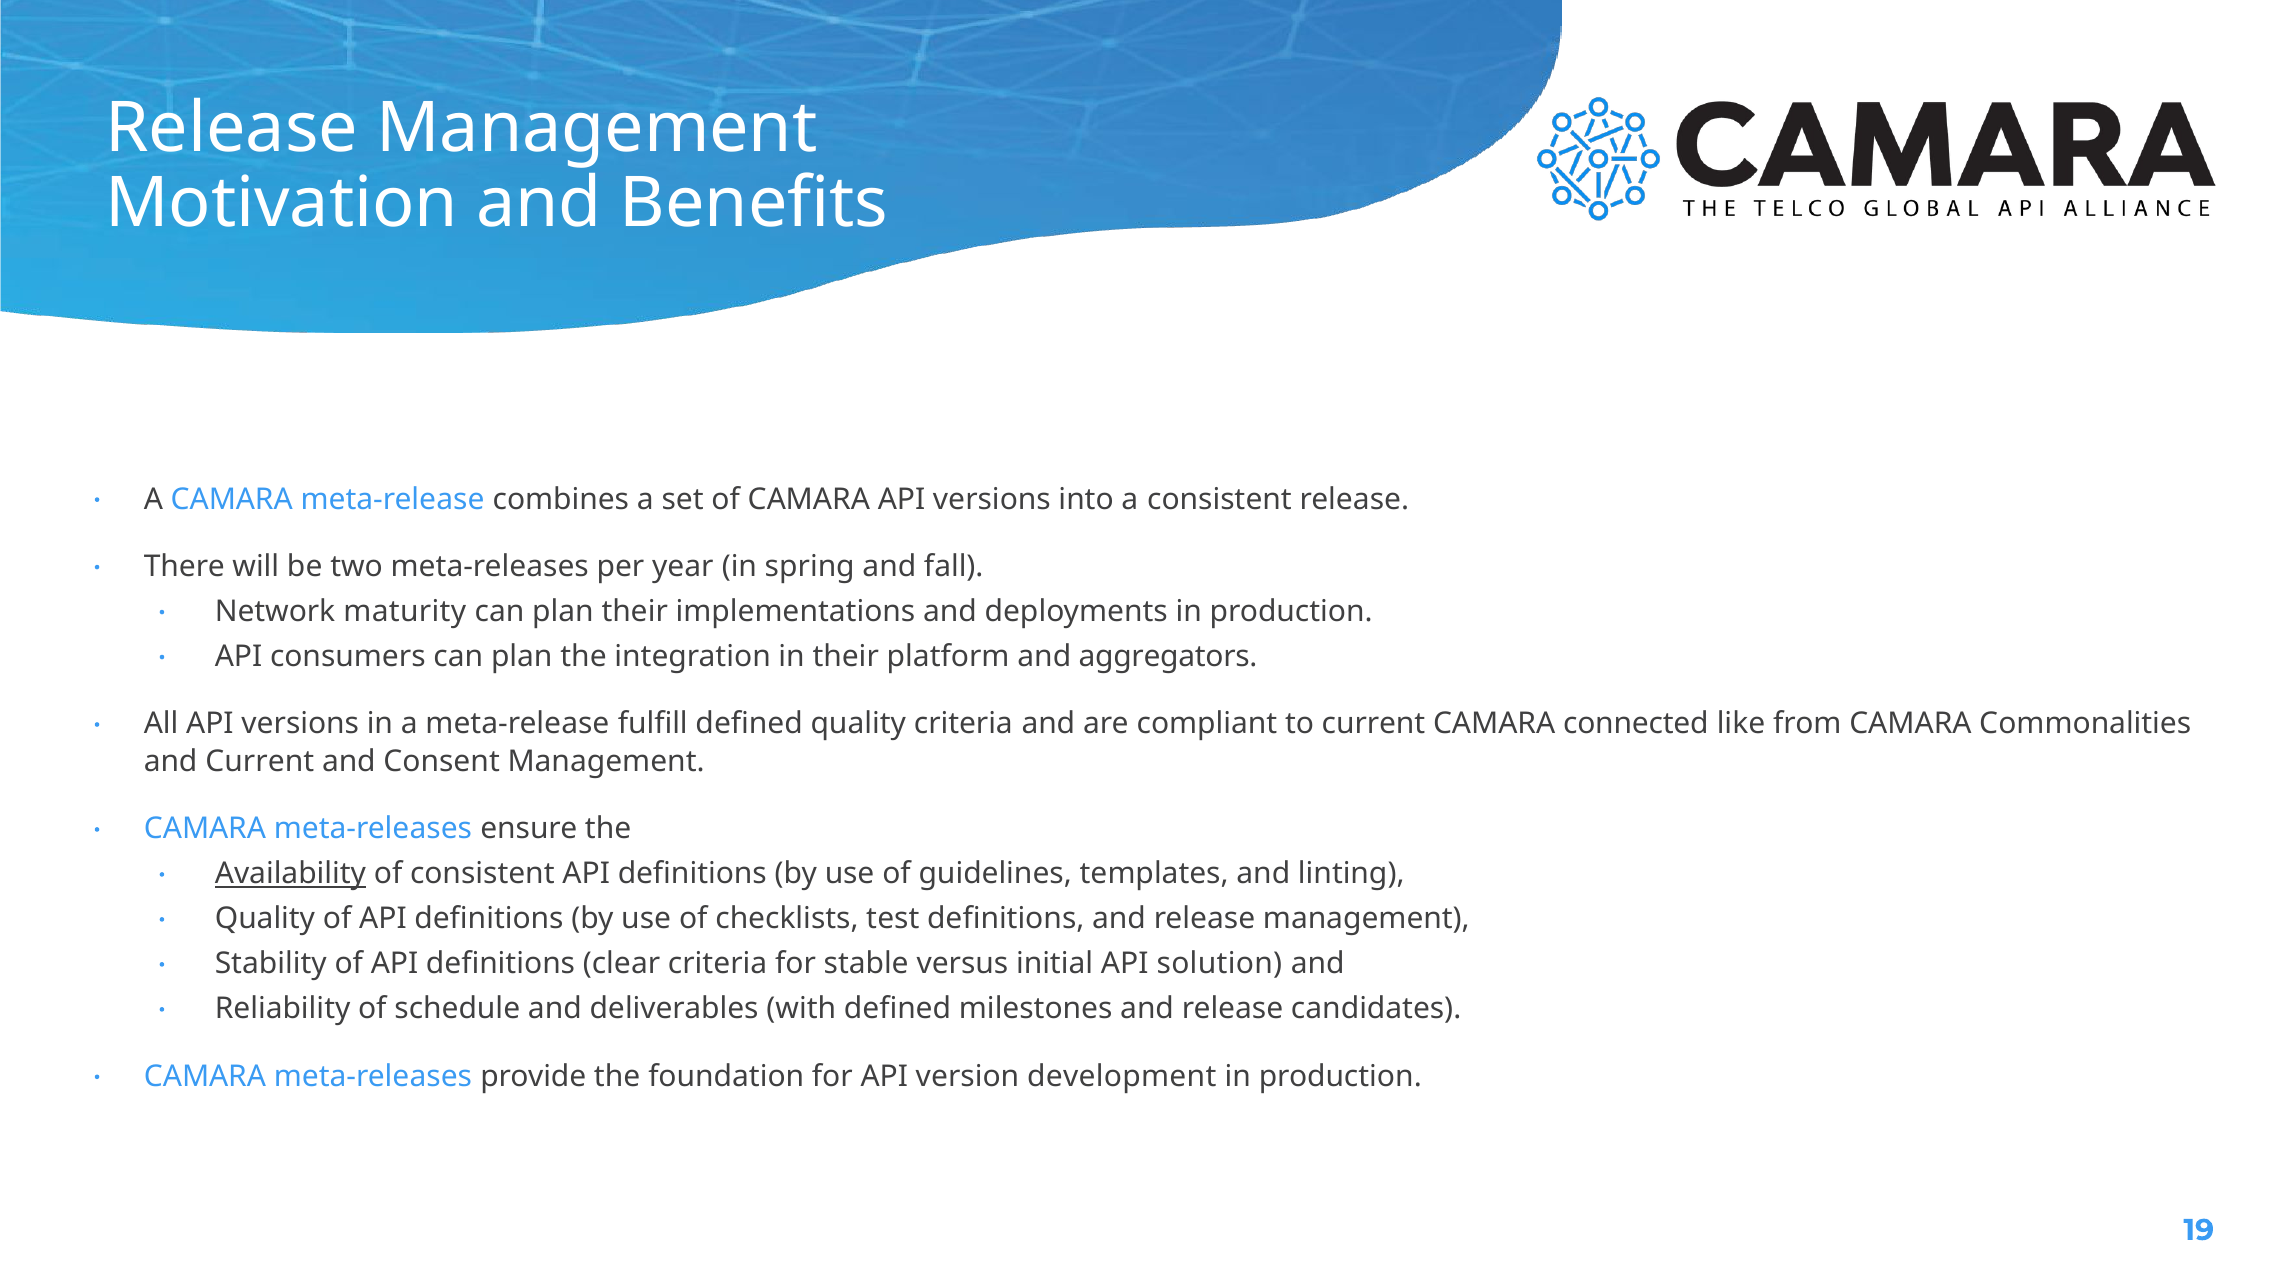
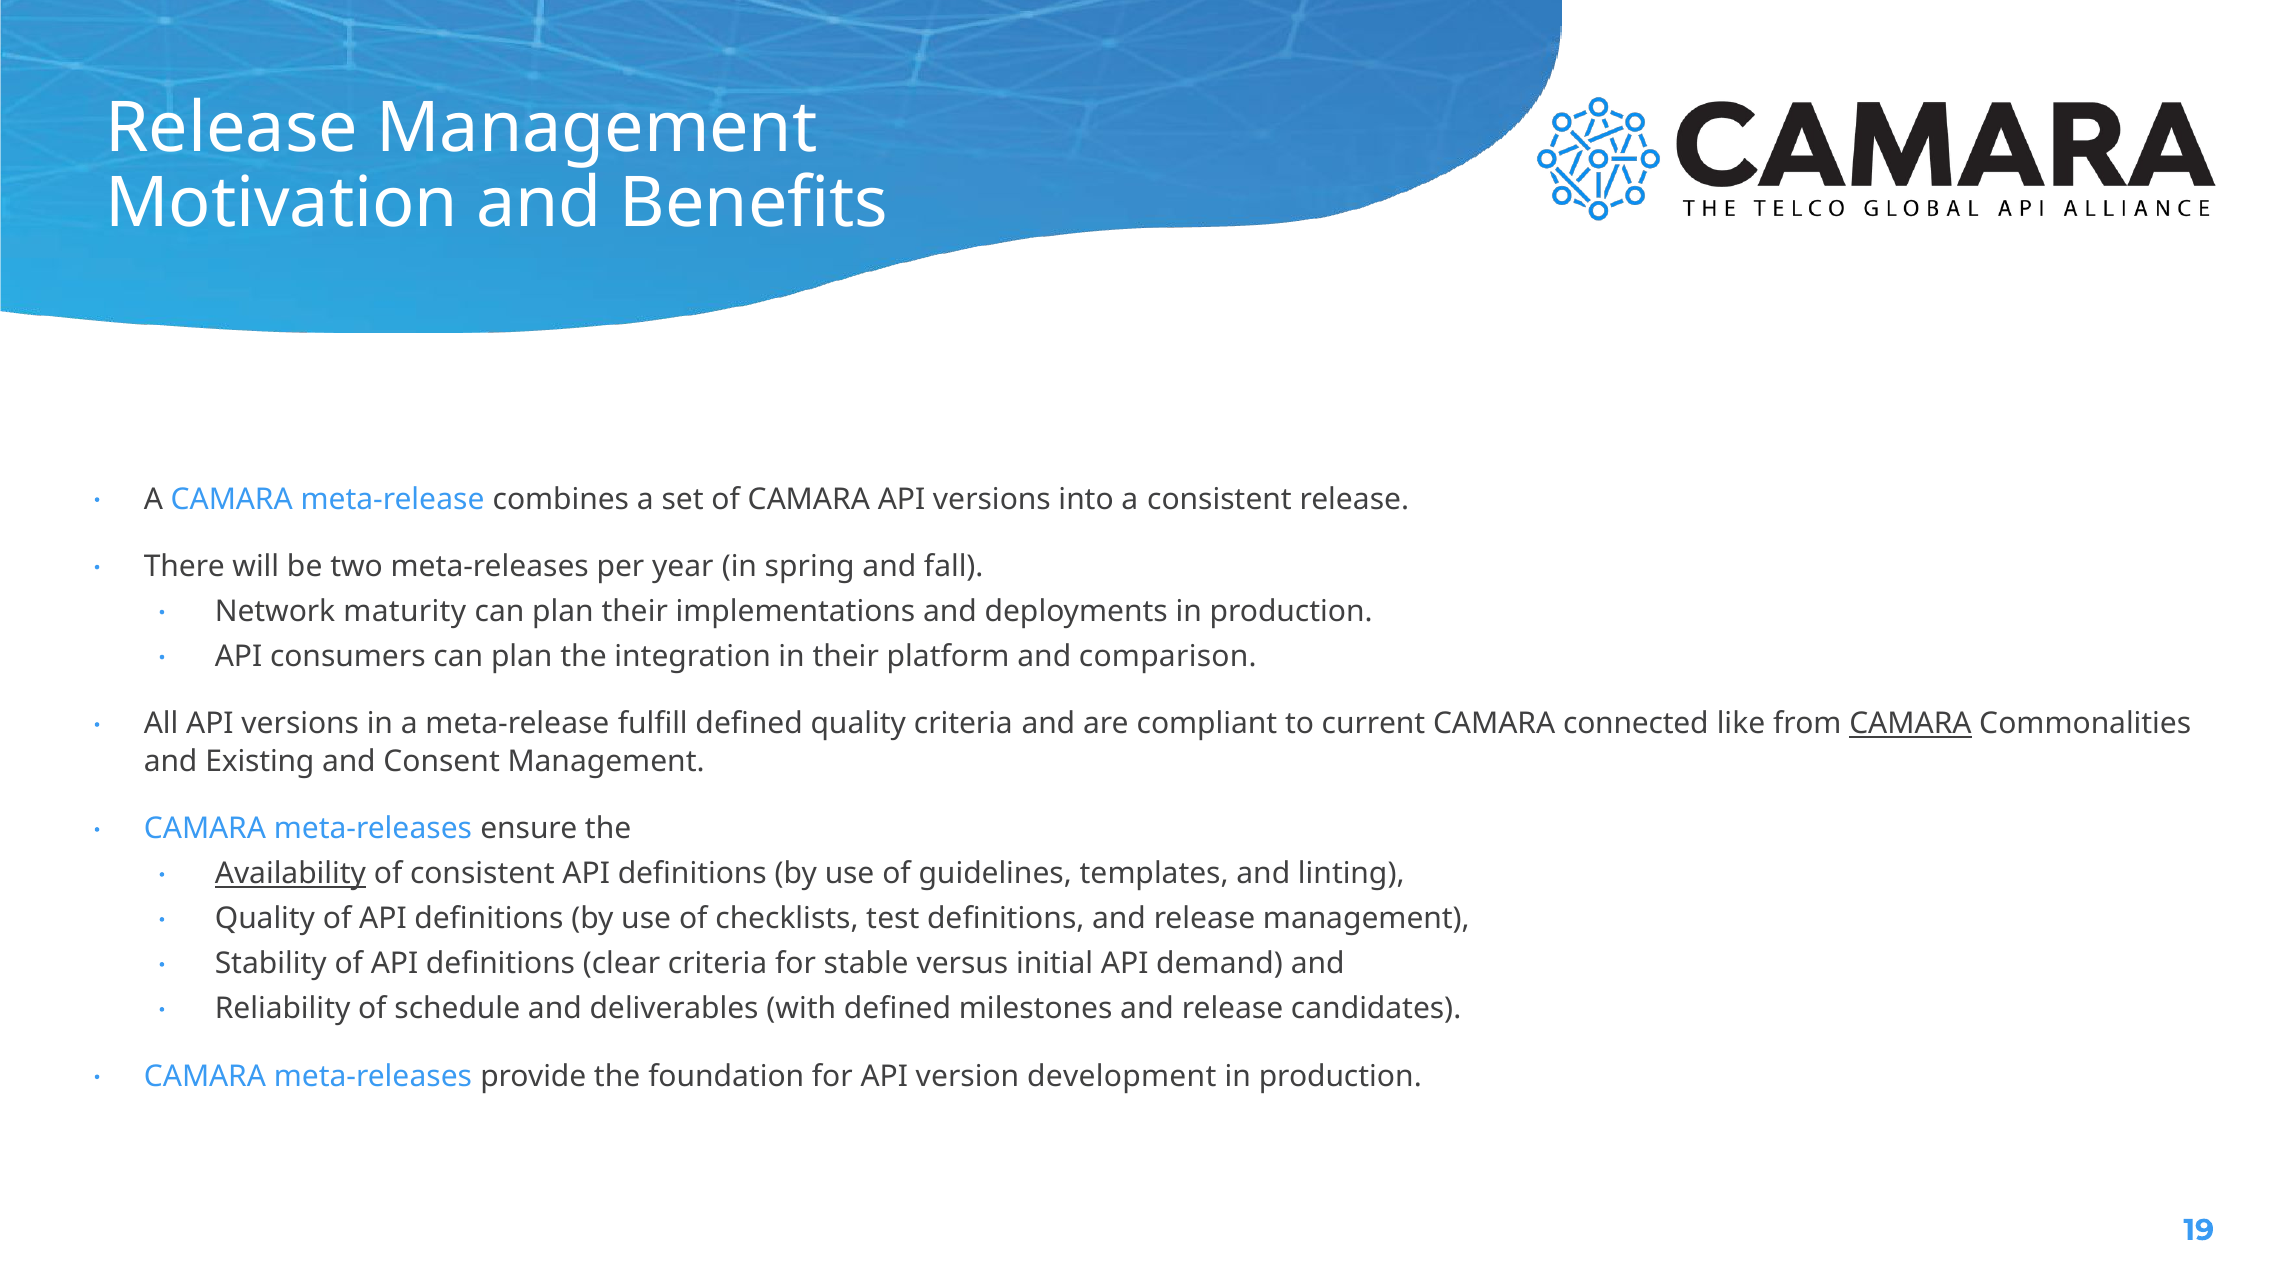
aggregators: aggregators -> comparison (1168, 657)
CAMARA underline: none -> present (1910, 724)
and Current: Current -> Existing (260, 762)
solution: solution -> demand (1219, 964)
